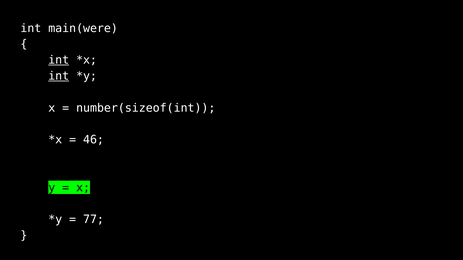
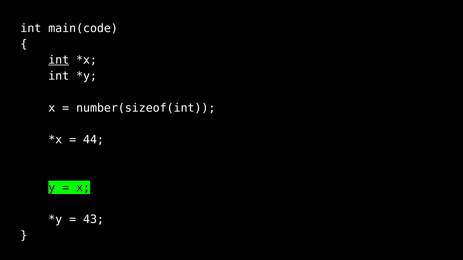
main(were: main(were -> main(code (83, 28)
int underline: present -> none (59, 76)
46: 46 -> 44 (94, 140)
77: 77 -> 43 (94, 220)
